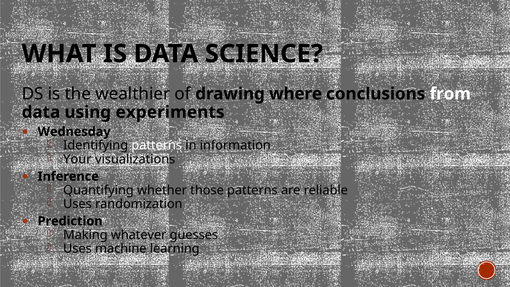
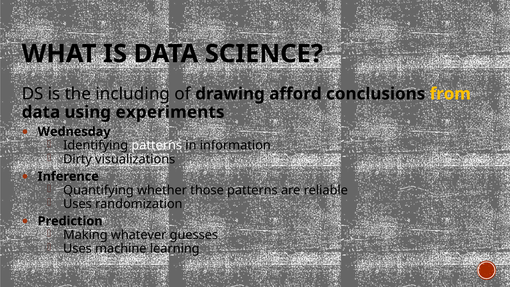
wealthier: wealthier -> including (133, 94)
where: where -> afford (295, 94)
from colour: white -> yellow (450, 94)
Your: Your -> Dirty (78, 159)
